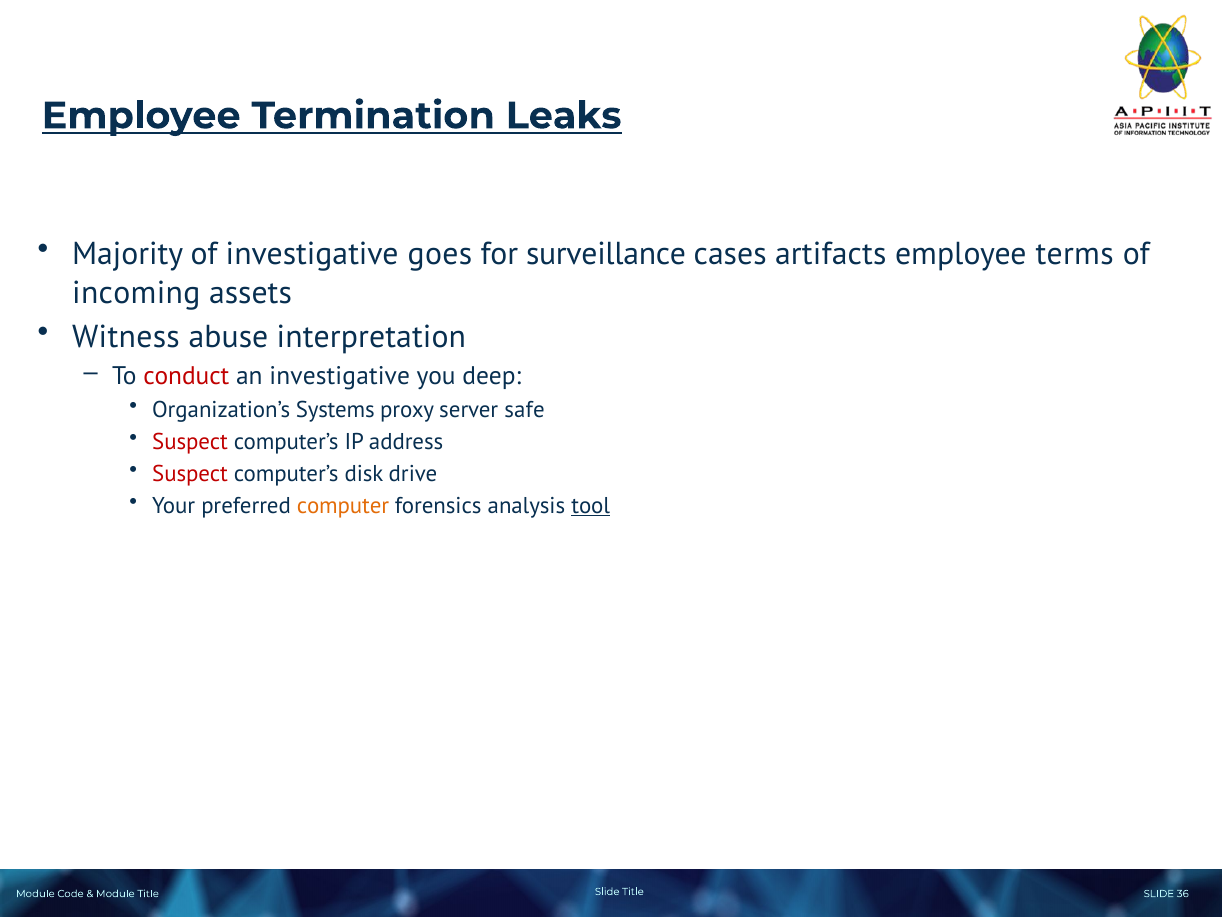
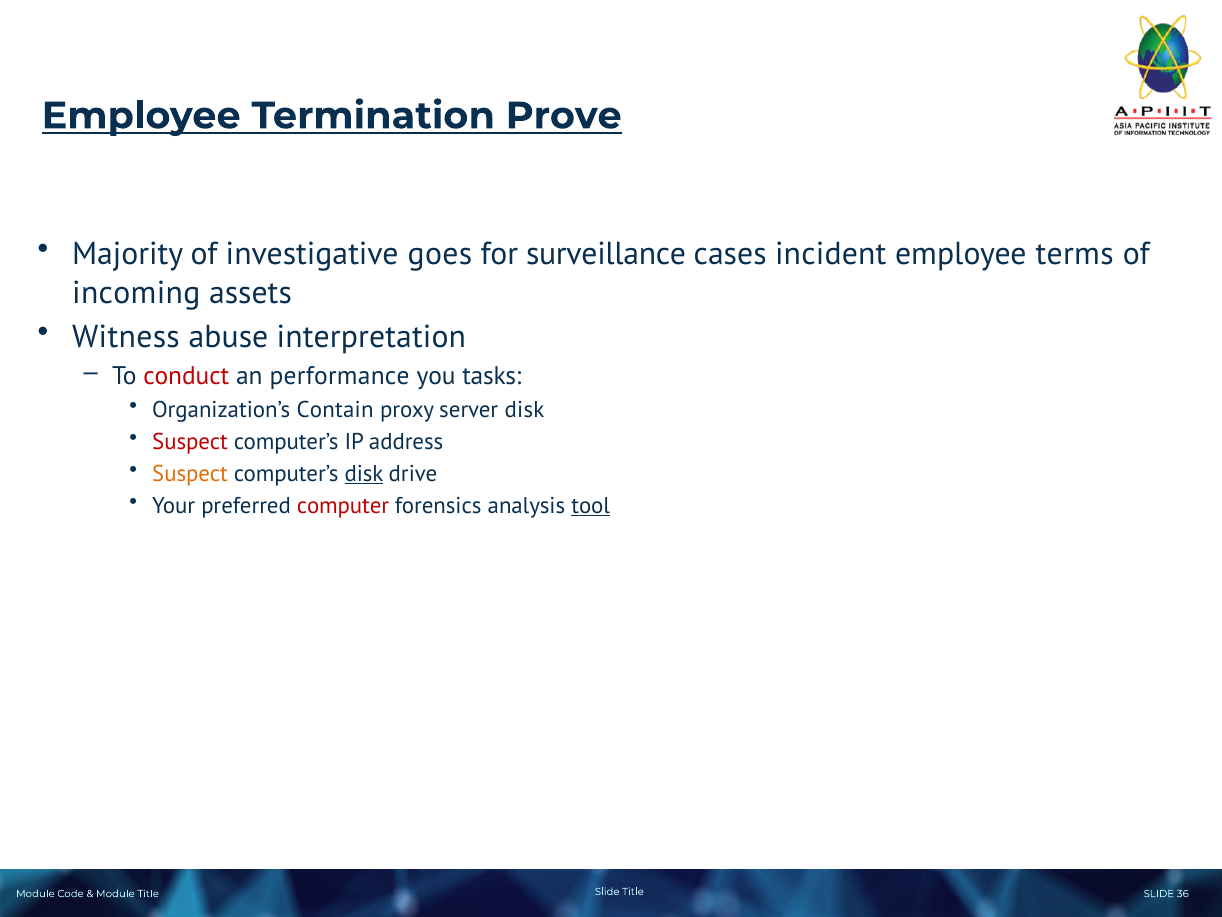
Leaks: Leaks -> Prove (564, 116)
artifacts: artifacts -> incident (831, 254)
an investigative: investigative -> performance (340, 376)
deep: deep -> tasks (492, 376)
Systems: Systems -> Contain (335, 409)
server safe: safe -> disk (525, 409)
Suspect colour: red -> orange (190, 473)
disk underline: none -> present (364, 473)
computer colour: orange -> red (343, 505)
